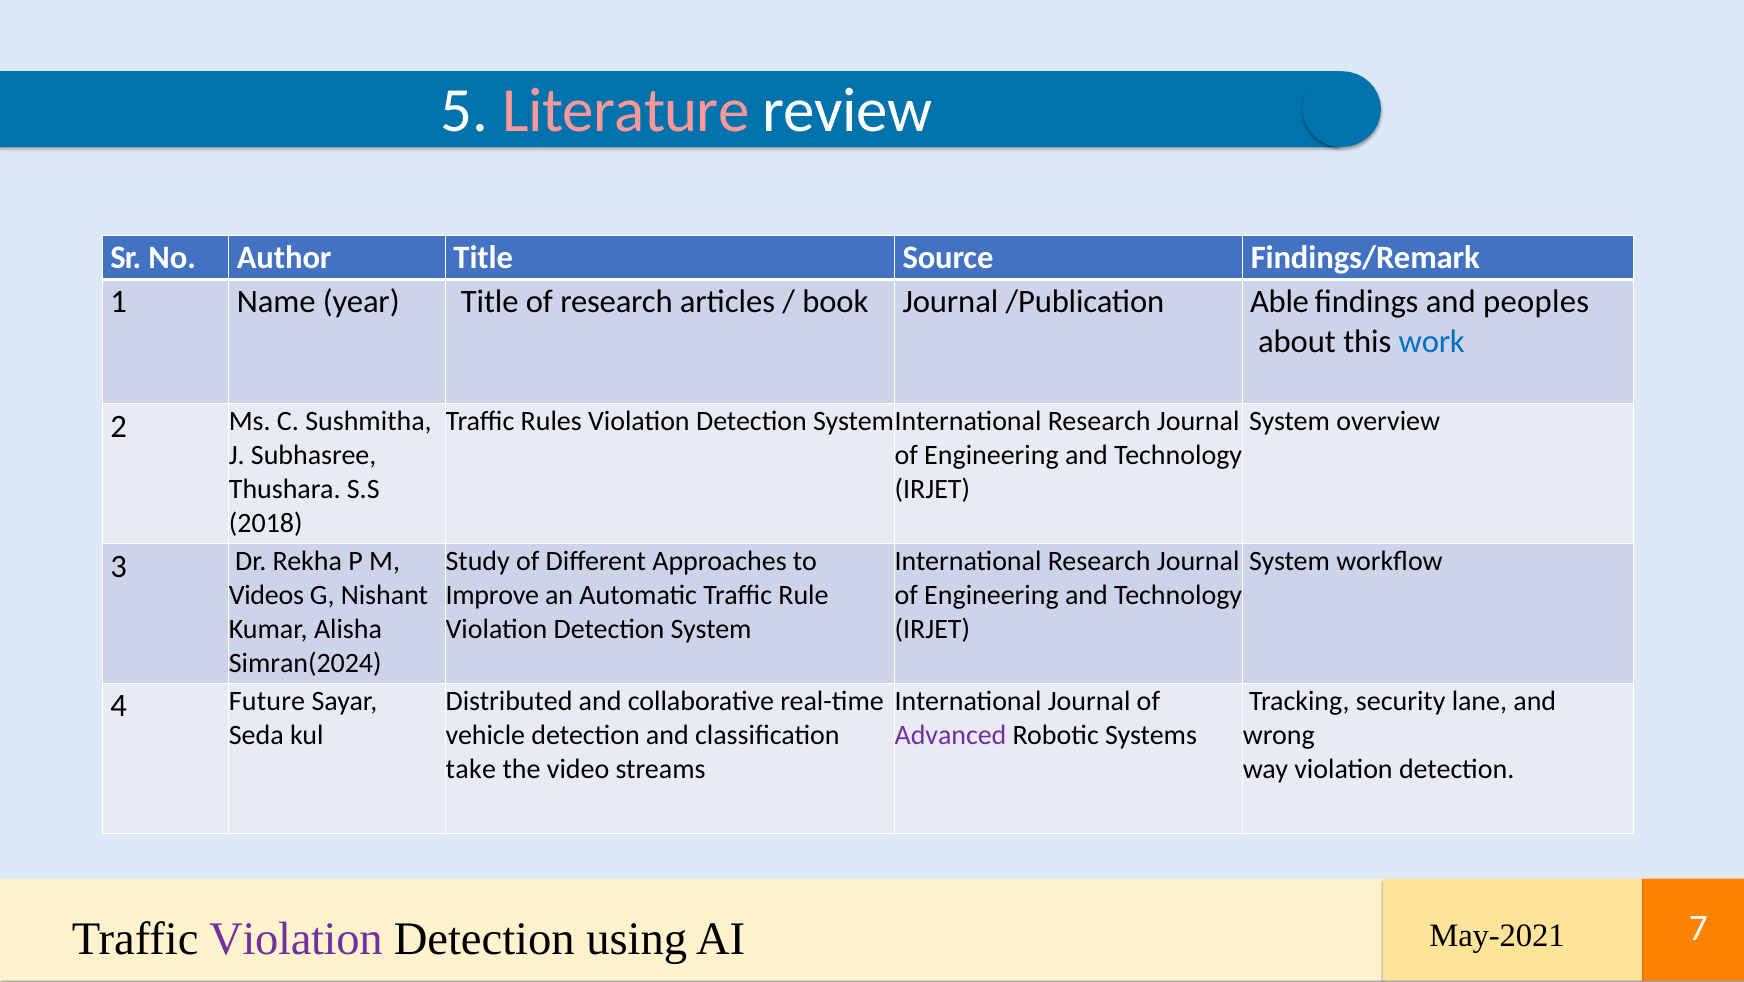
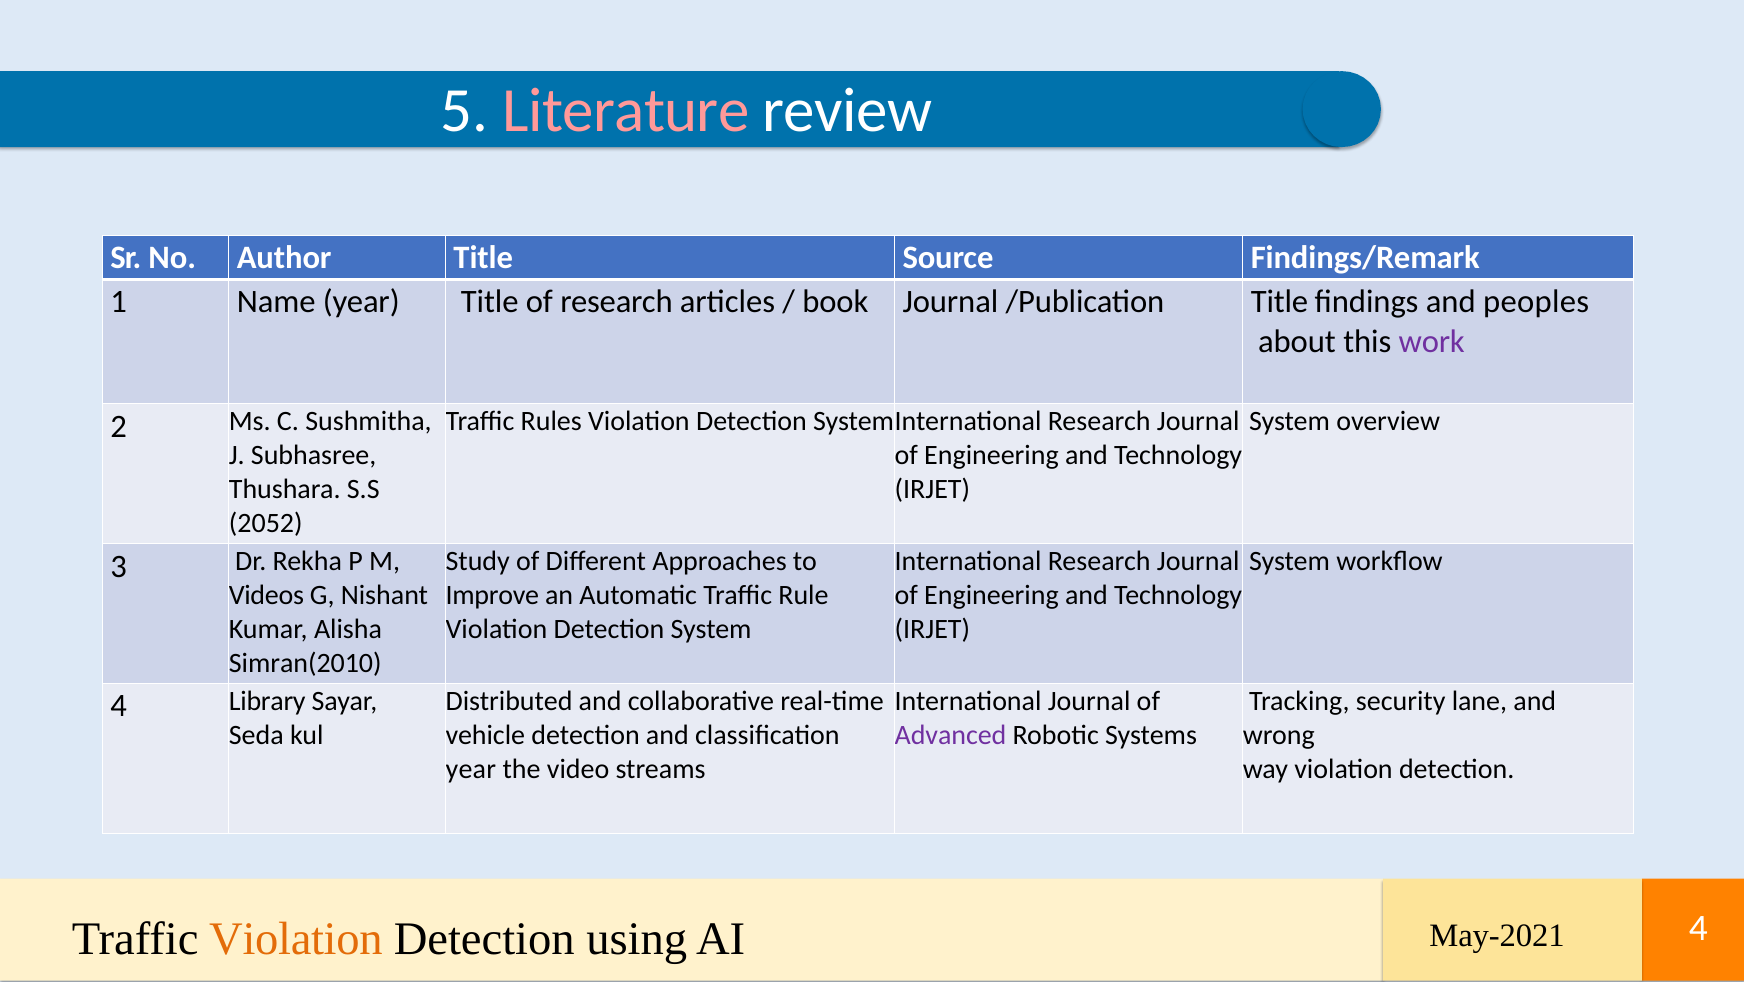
/Publication Able: Able -> Title (1279, 302)
work colour: blue -> purple (1432, 341)
2018: 2018 -> 2052 (266, 523)
Simran(2024: Simran(2024 -> Simran(2010 (305, 663)
Future: Future -> Library (267, 701)
take: take -> year (471, 769)
Violation colour: purple -> orange (296, 938)
AI 7: 7 -> 4 (1698, 928)
